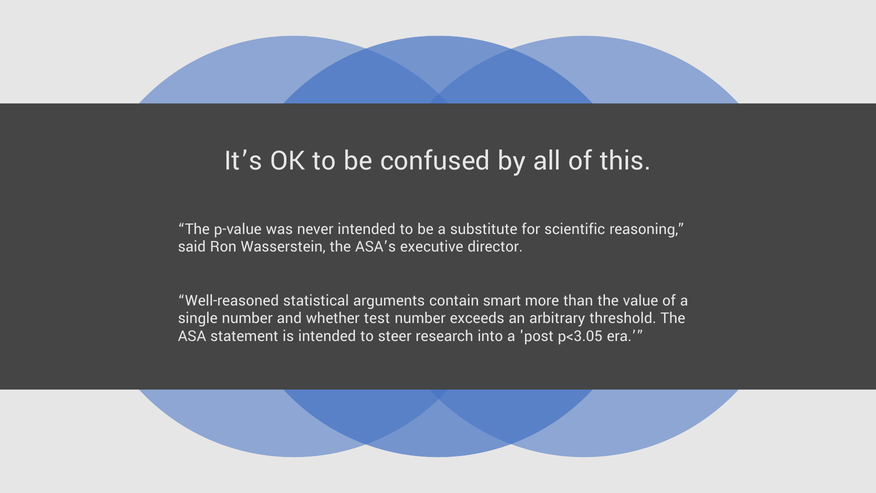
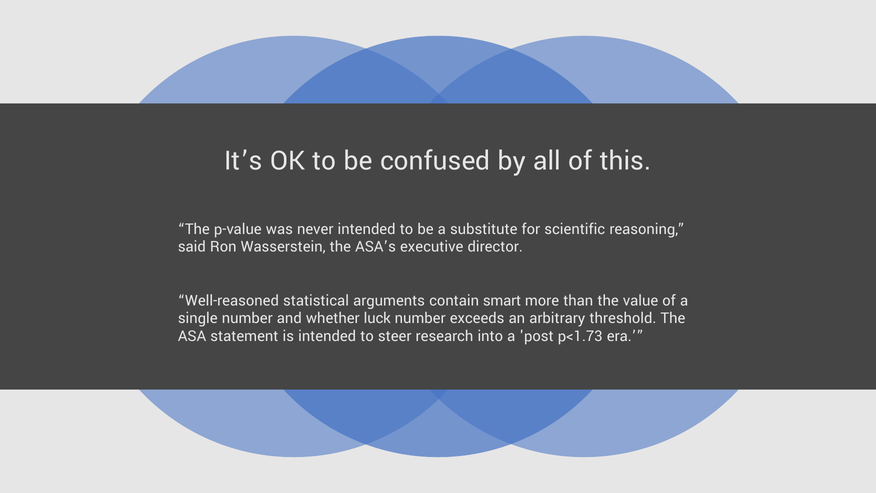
test: test -> luck (377, 318)
p<3.05: p<3.05 -> p<1.73 (580, 335)
